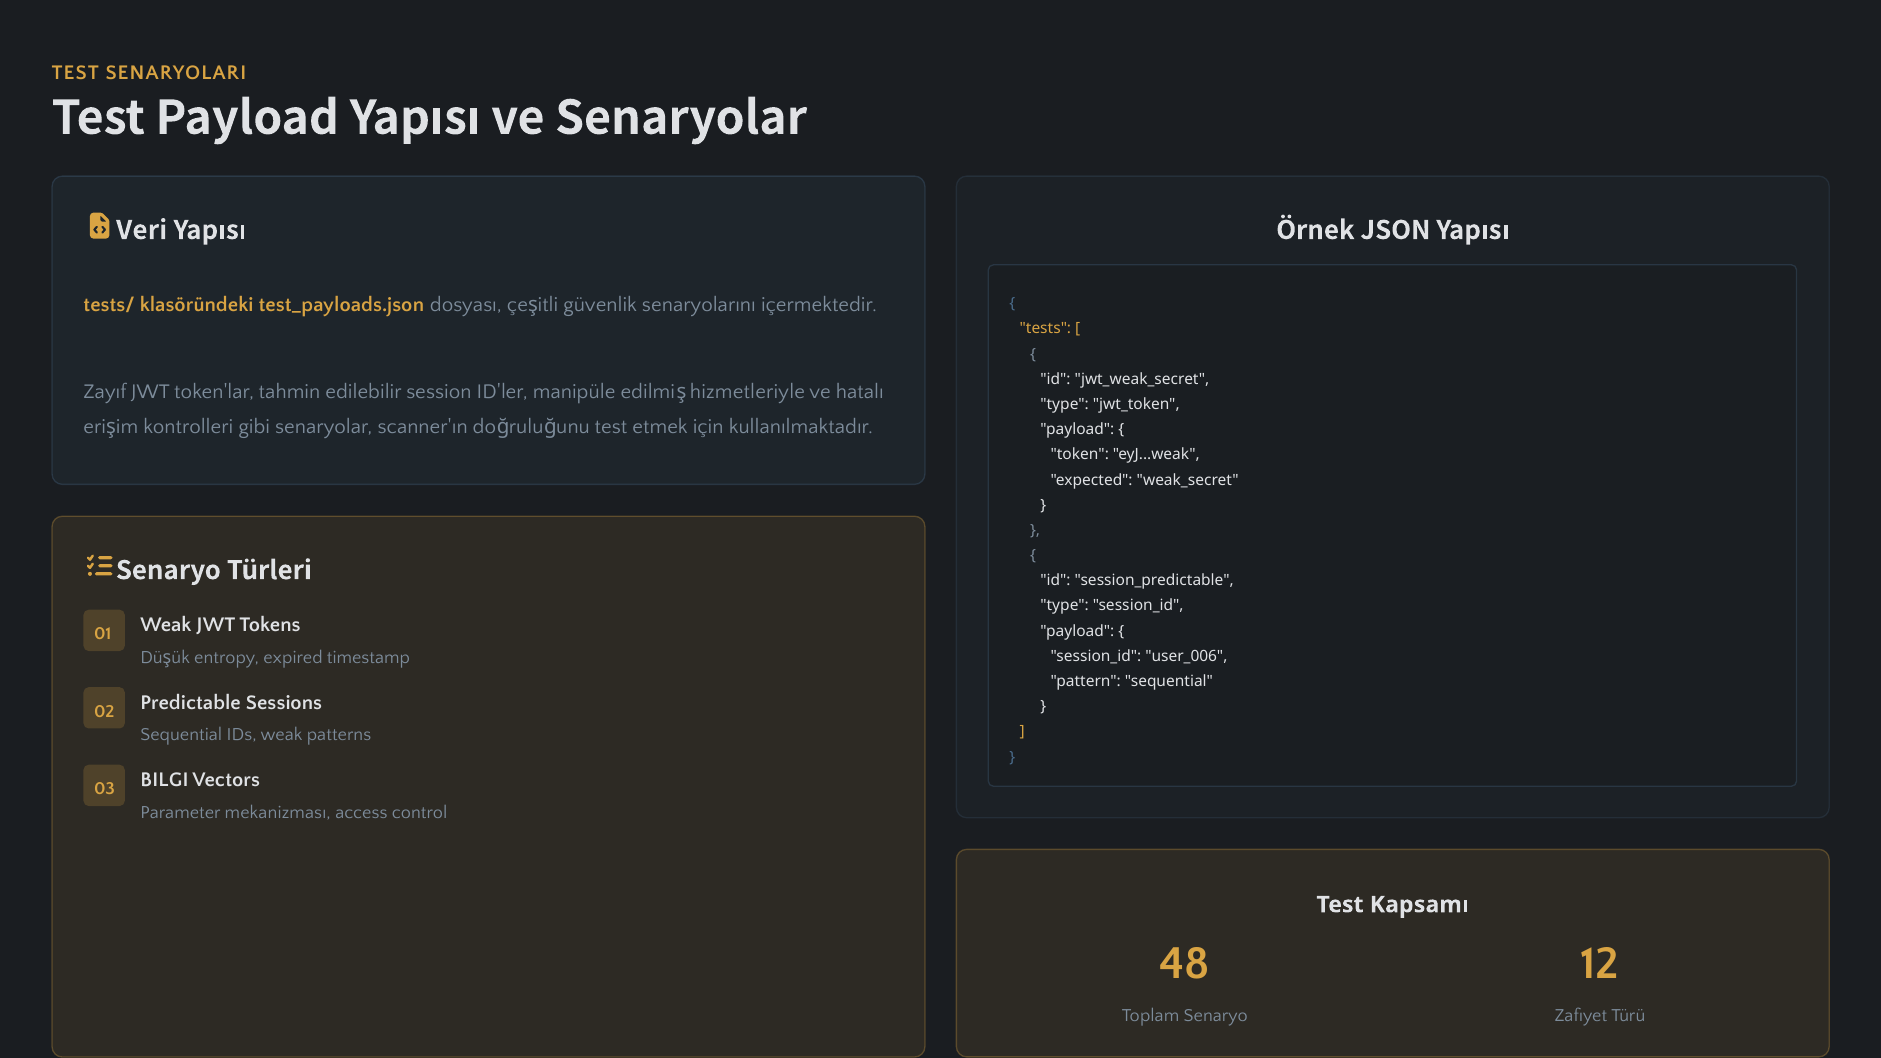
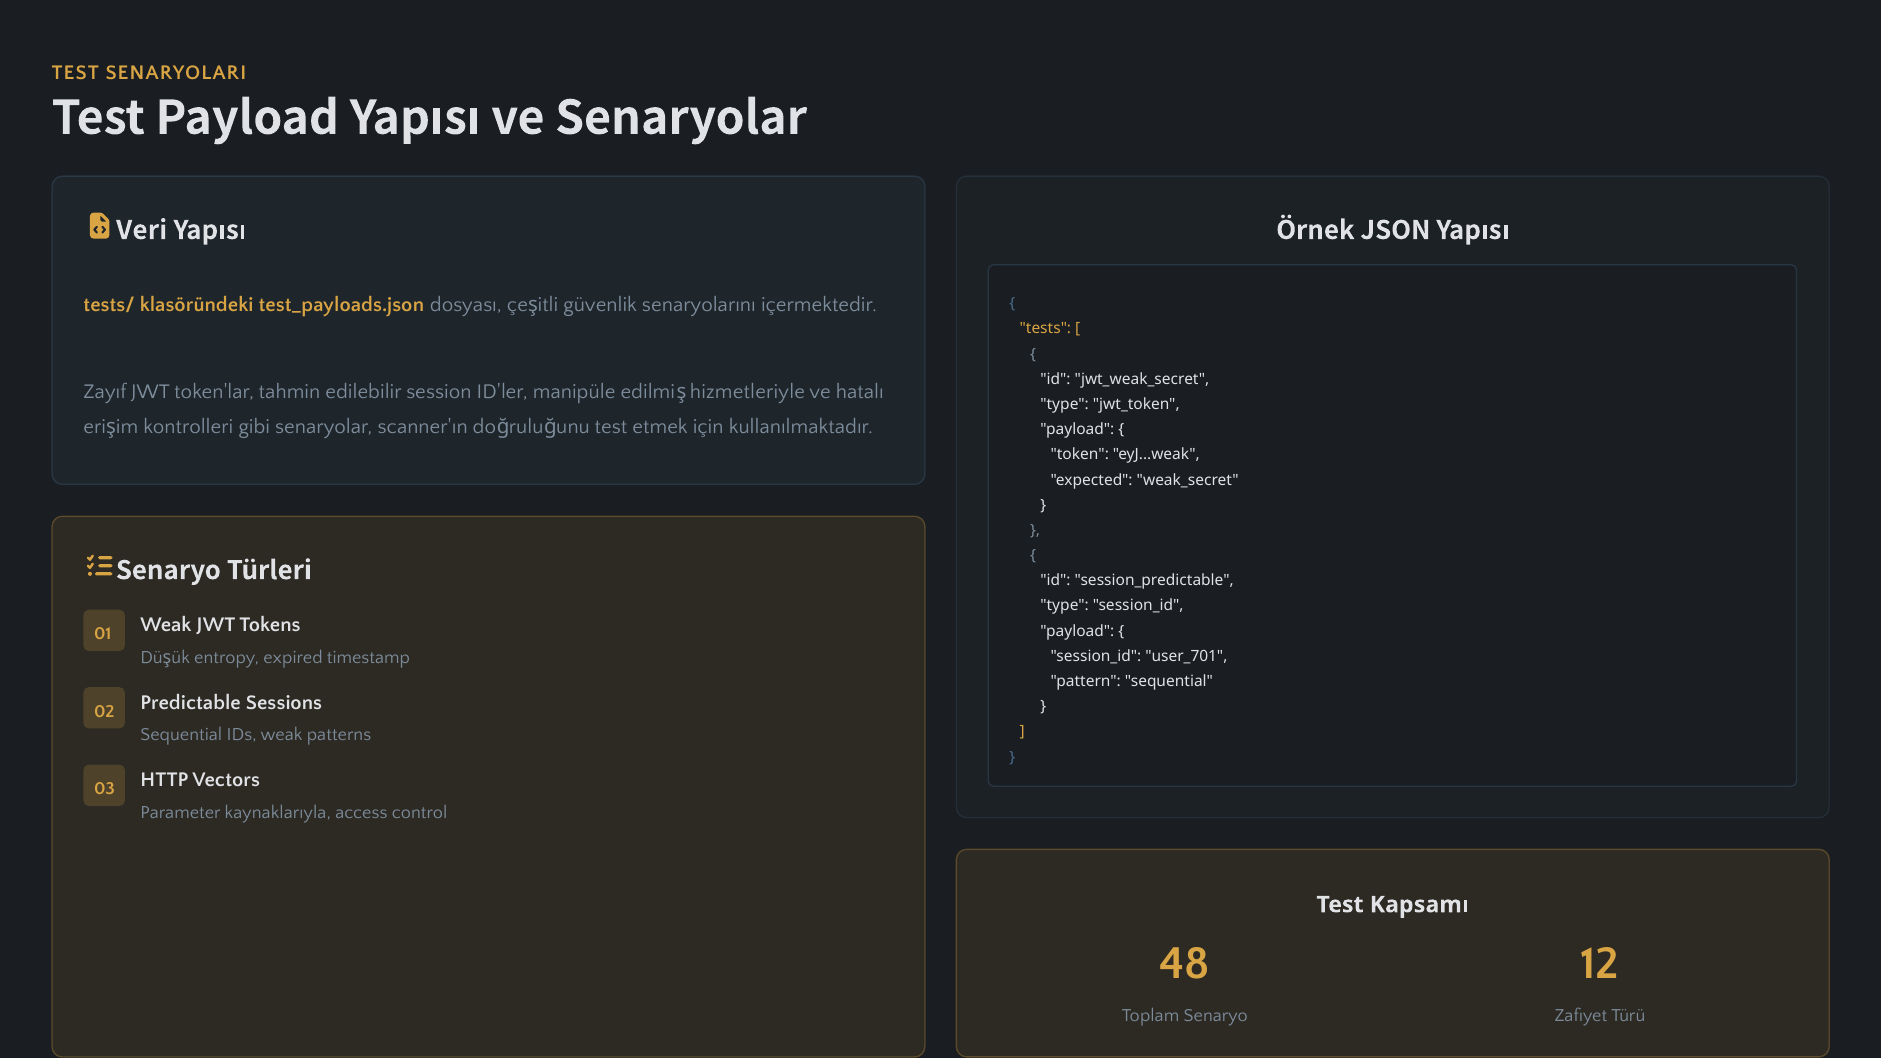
user_006: user_006 -> user_701 (1186, 656)
BILGI: BILGI -> HTTP (164, 780)
mekanizması: mekanizması -> kaynaklarıyla (278, 812)
